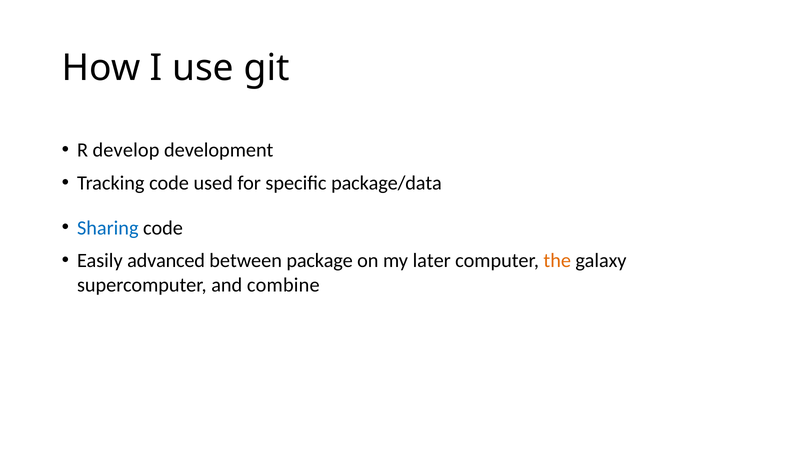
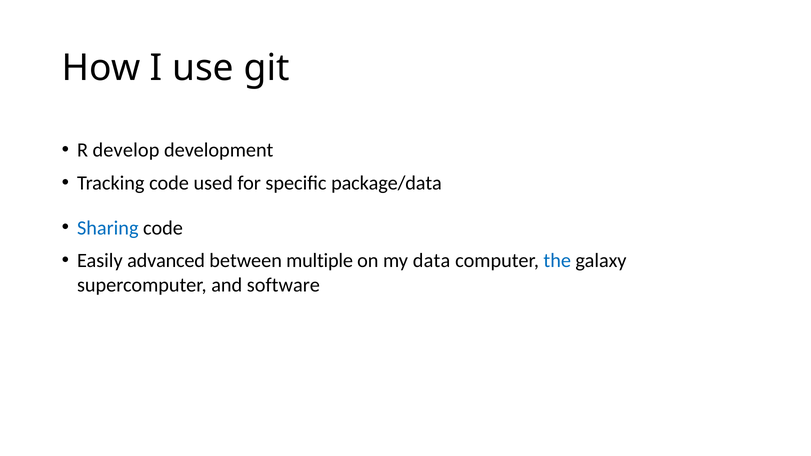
package: package -> multiple (320, 261)
later: later -> data (432, 261)
the colour: orange -> blue (557, 261)
combine: combine -> software (283, 285)
